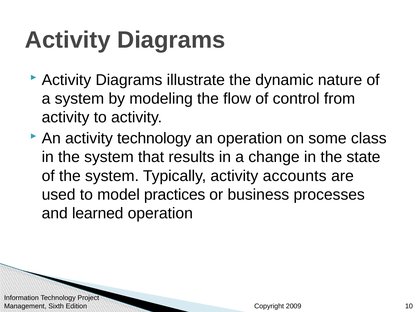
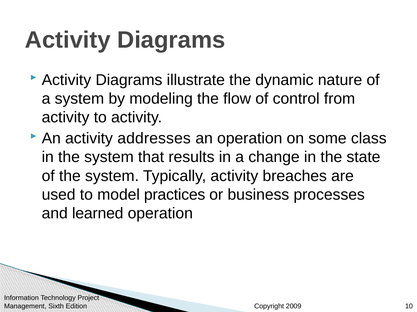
activity technology: technology -> addresses (154, 139)
accounts: accounts -> breaches (295, 176)
